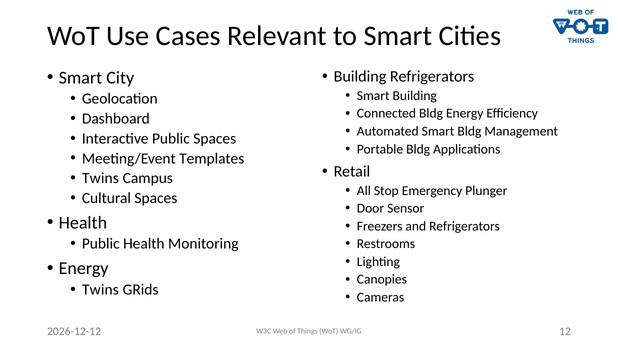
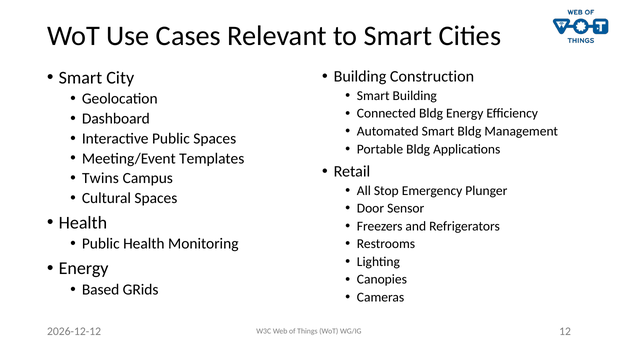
Building Refrigerators: Refrigerators -> Construction (432, 77)
Twins: Twins -> Based (101, 290)
